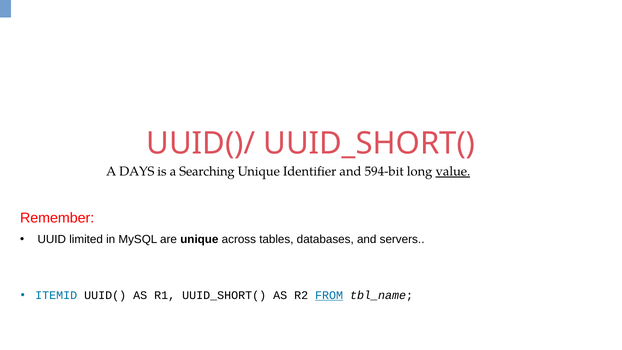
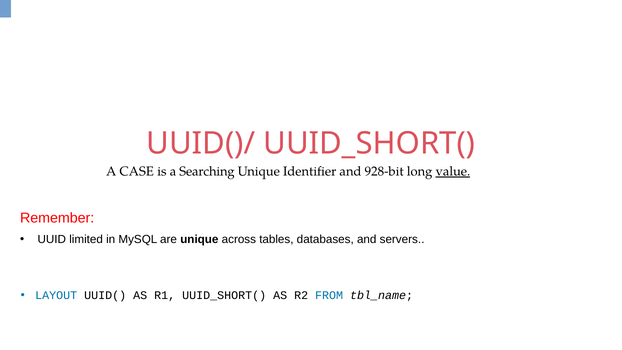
DAYS: DAYS -> CASE (137, 171)
594-bit: 594-bit -> 928-bit (384, 171)
ITEMID: ITEMID -> LAYOUT (56, 295)
FROM underline: present -> none (329, 295)
